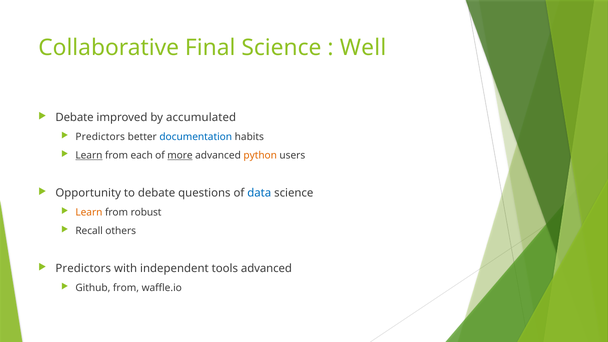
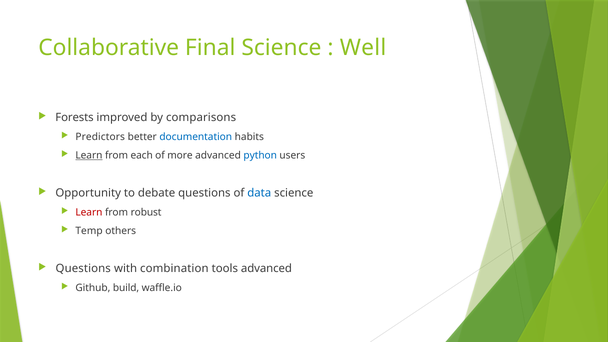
Debate: Debate -> Forests (75, 118)
accumulated: accumulated -> comparisons (201, 118)
more underline: present -> none (180, 155)
python colour: orange -> blue (260, 155)
Learn colour: orange -> red (89, 212)
Recall: Recall -> Temp (89, 231)
Predictors: Predictors -> Questions (83, 269)
independent: independent -> combination (174, 269)
Github from: from -> build (126, 288)
